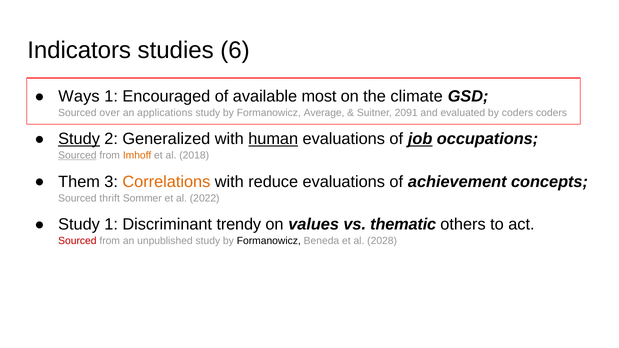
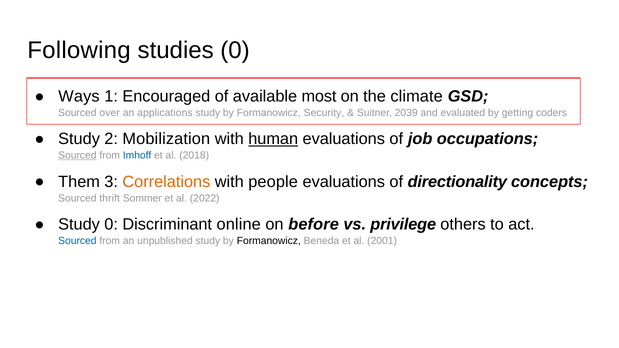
Indicators: Indicators -> Following (79, 50)
studies 6: 6 -> 0 (235, 50)
Average: Average -> Security (324, 113)
2091: 2091 -> 2039 (406, 113)
by coders: coders -> getting (517, 113)
Study underline: present -> none (79, 139)
Generalized: Generalized -> Mobilization (166, 139)
job underline: present -> none (420, 139)
Imhoff colour: orange -> blue (137, 156)
reduce: reduce -> people (273, 182)
achievement: achievement -> directionality (457, 182)
Study 1: 1 -> 0 (111, 224)
trendy: trendy -> online (239, 224)
values: values -> before (314, 224)
thematic: thematic -> privilege (403, 224)
Sourced colour: red -> blue (77, 241)
2028: 2028 -> 2001 (382, 241)
